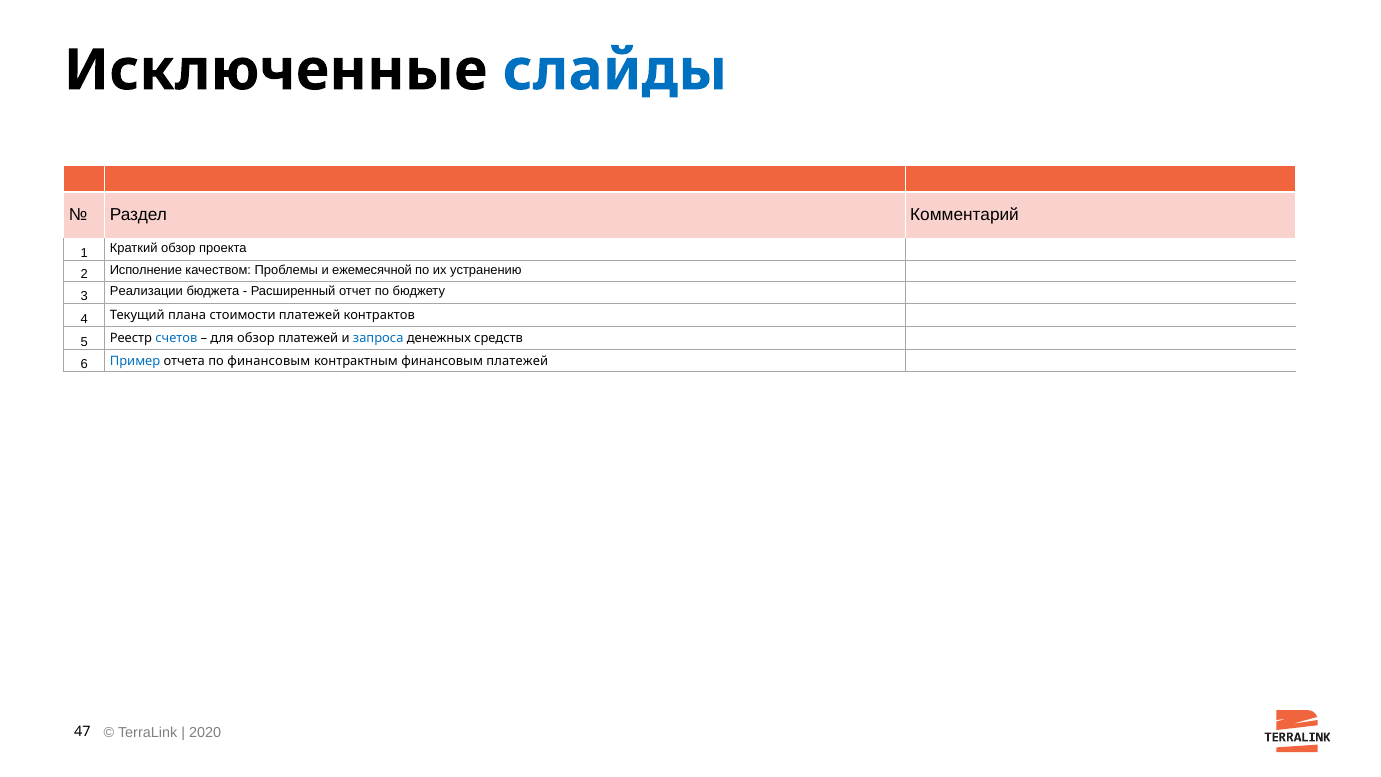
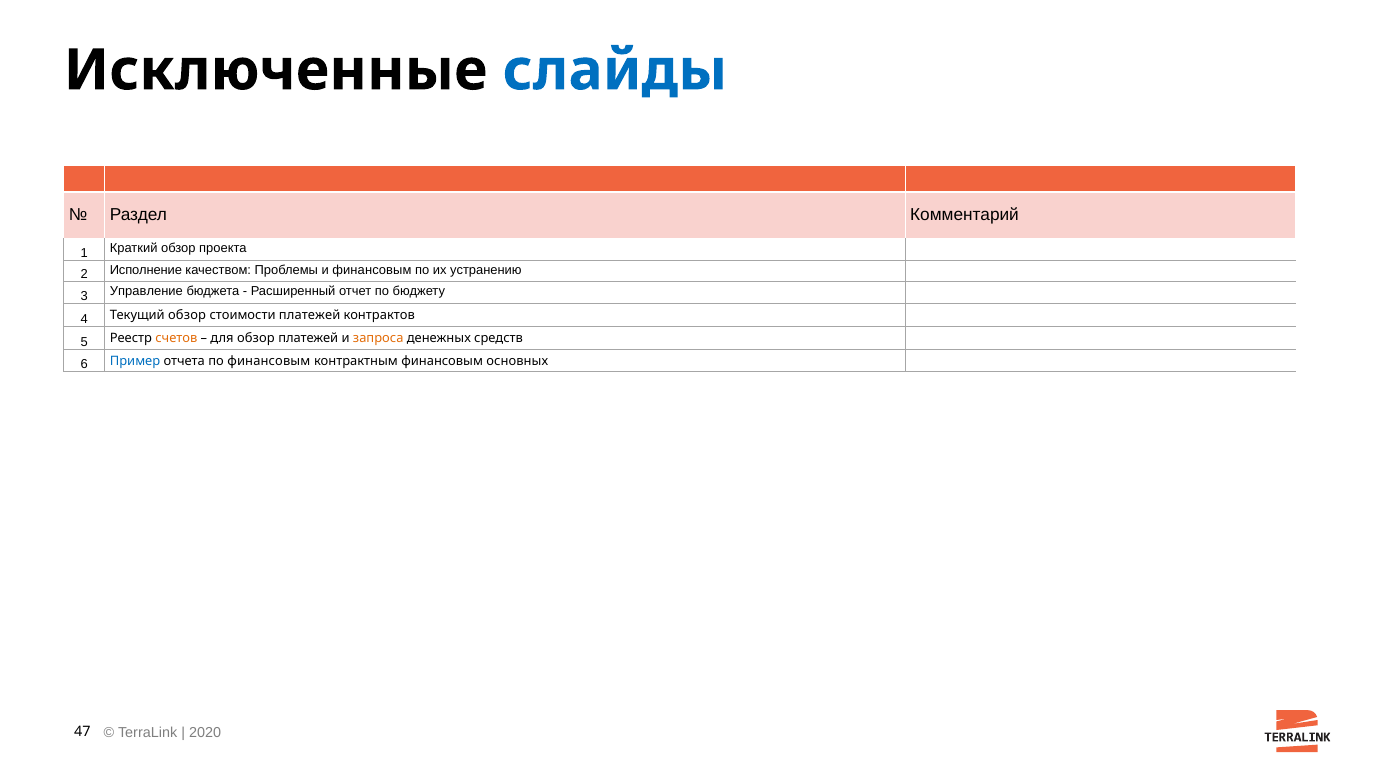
и ежемесячной: ежемесячной -> финансовым (372, 270)
Реализации: Реализации -> Управление (146, 291)
Текущий плана: плана -> обзор (187, 315)
счетов colour: blue -> orange (176, 338)
запроса colour: blue -> orange (378, 338)
финансовым платежей: платежей -> основных (517, 361)
